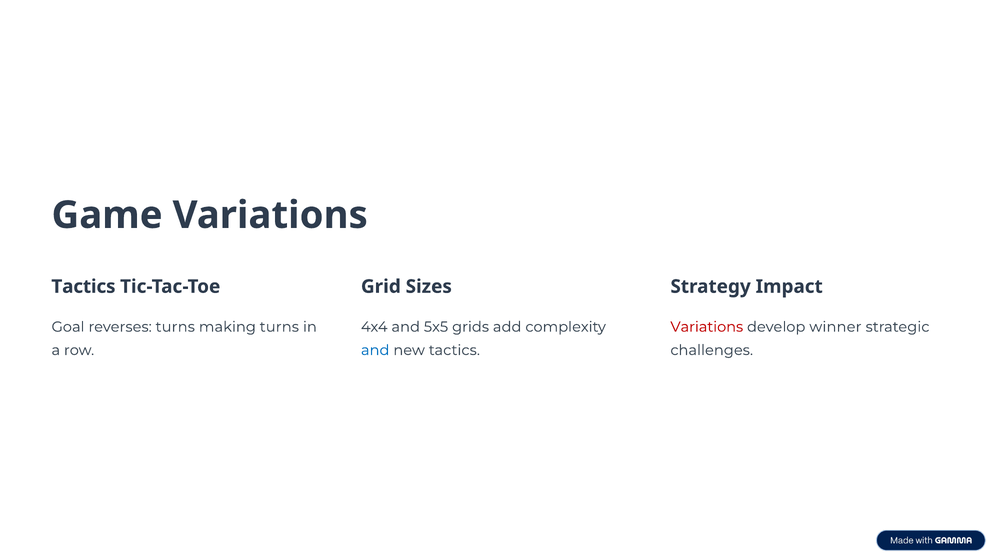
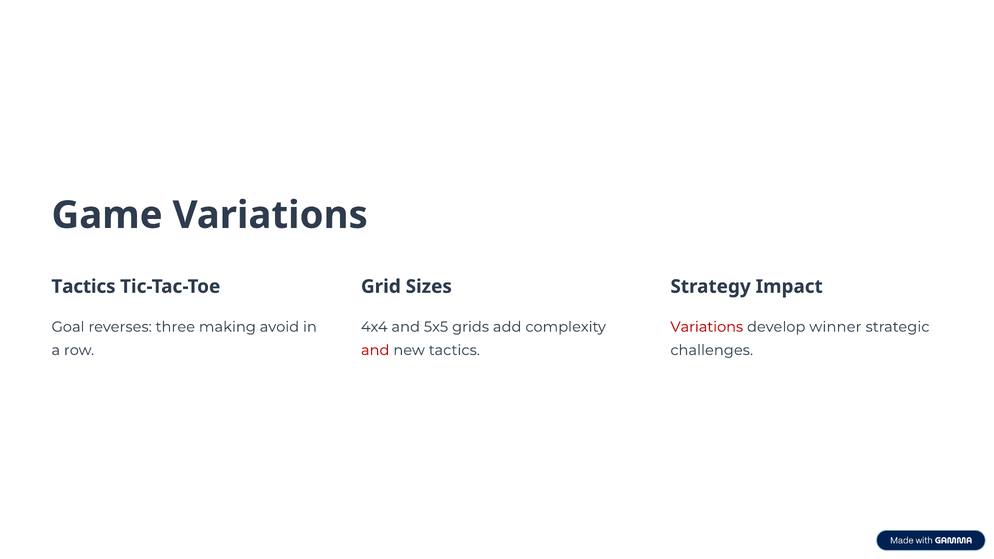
reverses turns: turns -> three (175, 327)
making turns: turns -> avoid (279, 327)
and colour: blue -> red (375, 350)
